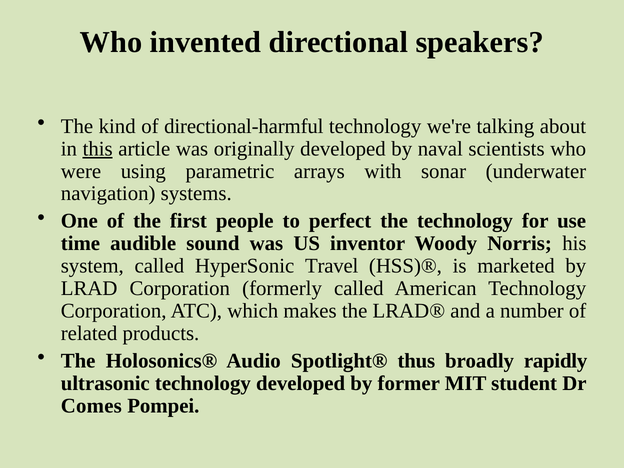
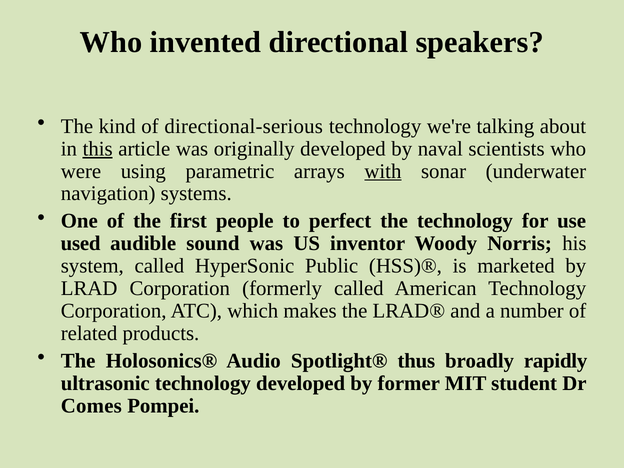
directional-harmful: directional-harmful -> directional-serious (244, 126)
with underline: none -> present (383, 171)
time: time -> used (81, 244)
Travel: Travel -> Public (332, 266)
